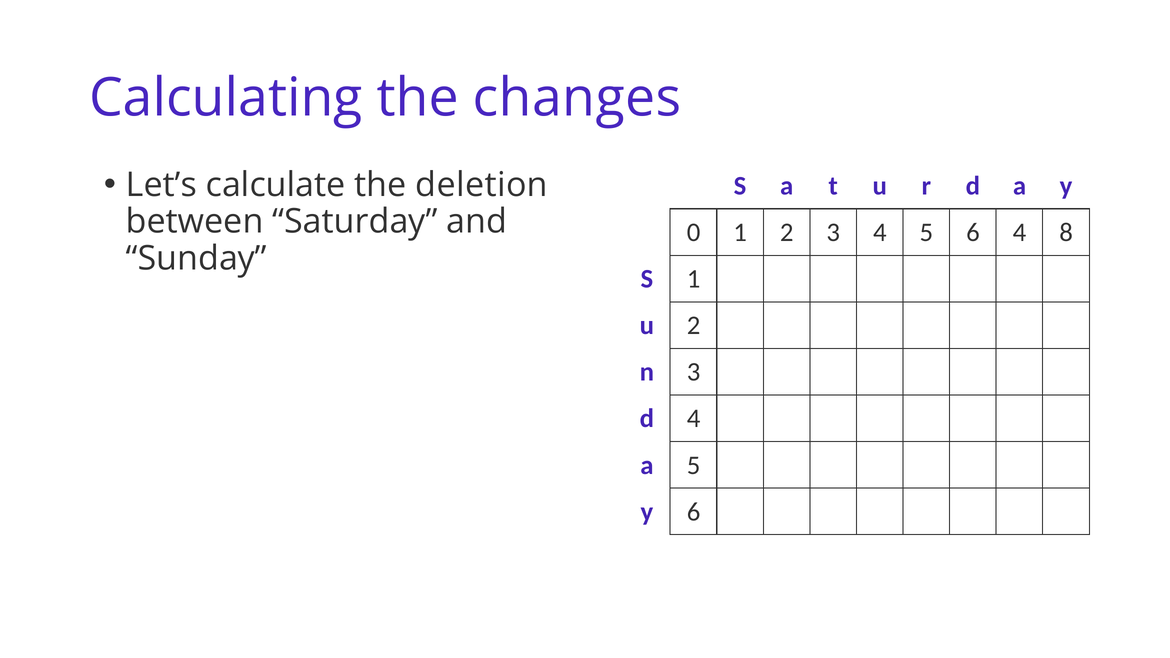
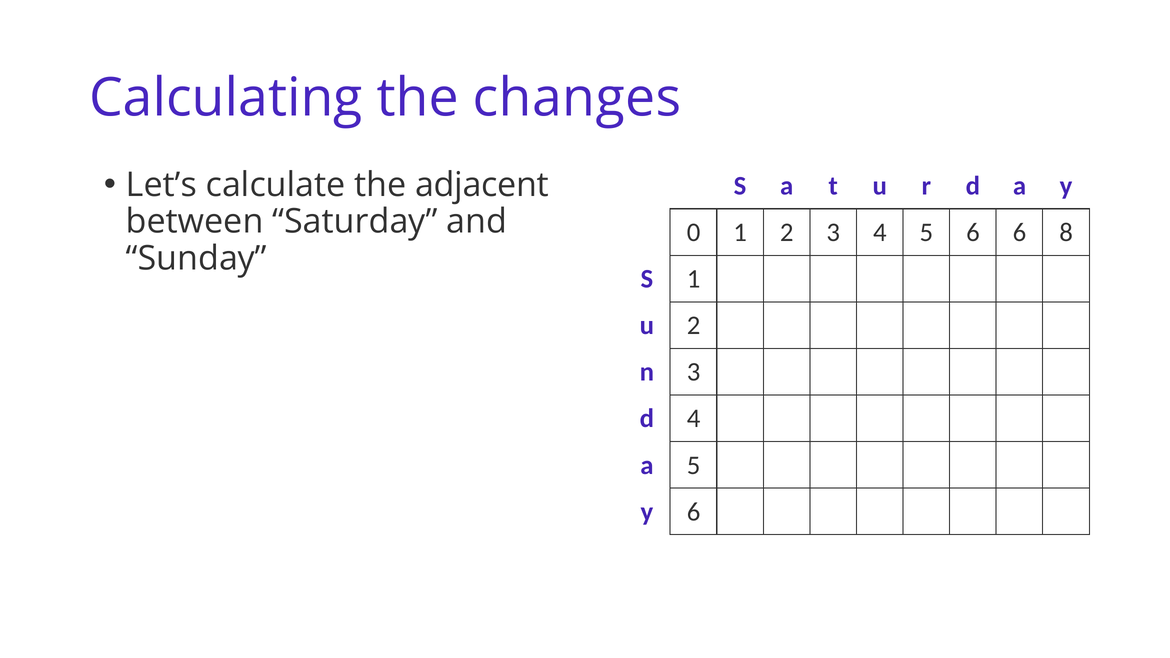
deletion: deletion -> adjacent (482, 185)
6 4: 4 -> 6 (1020, 232)
